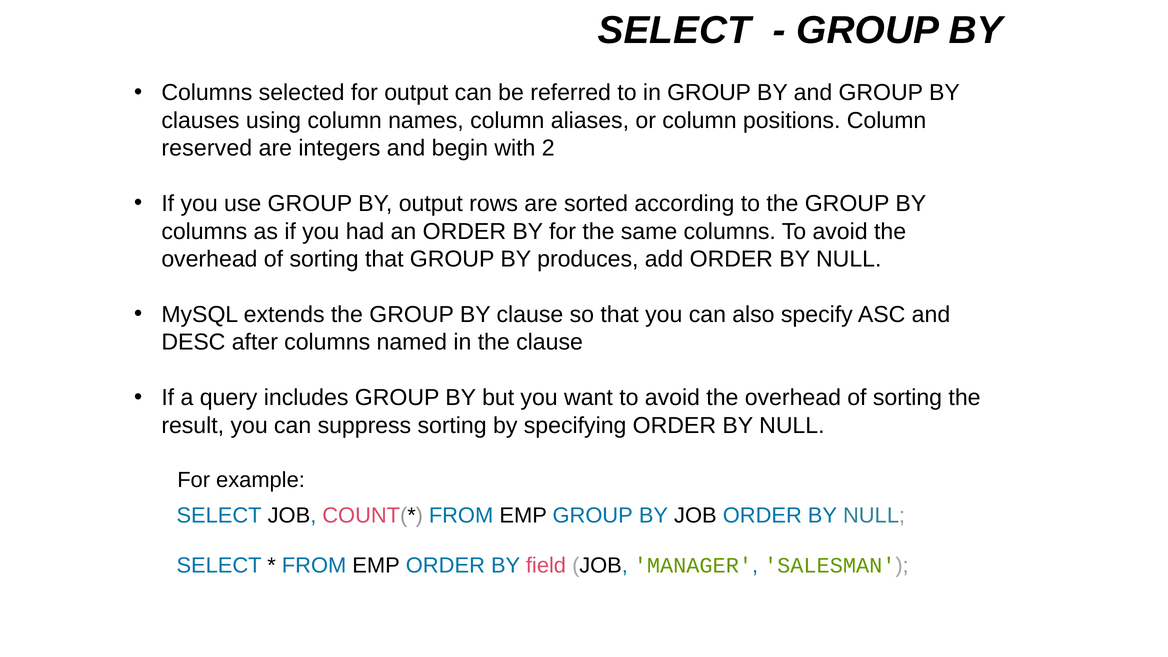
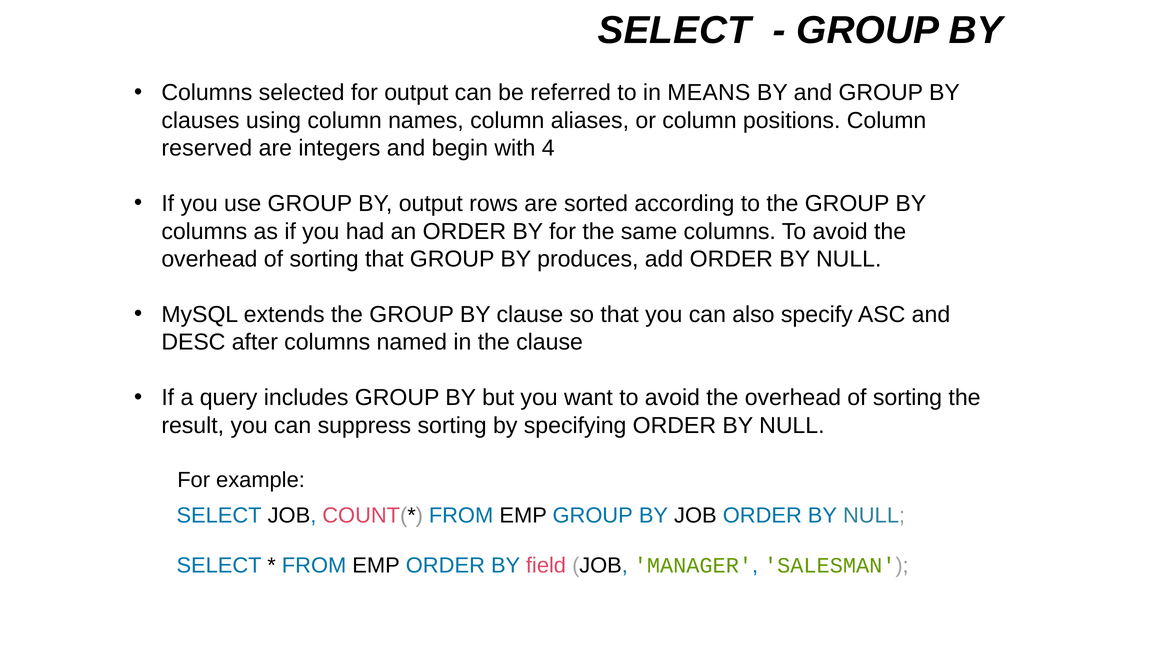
in GROUP: GROUP -> MEANS (709, 93)
2: 2 -> 4 (548, 148)
